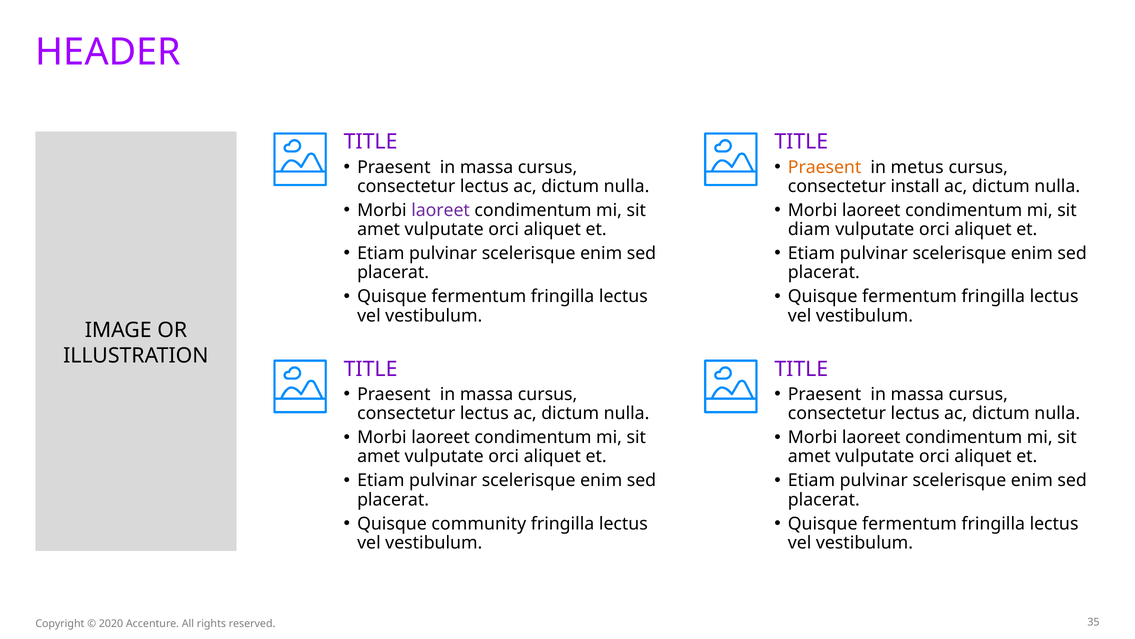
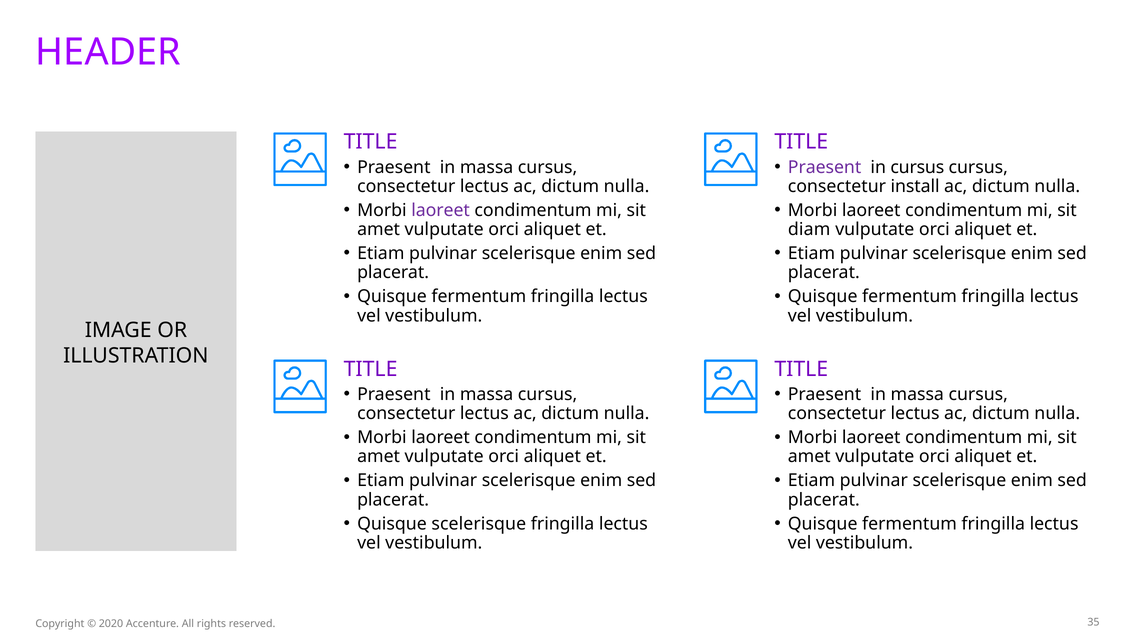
Praesent colour: orange -> purple (825, 167)
in metus: metus -> cursus (917, 167)
Quisque community: community -> scelerisque (479, 523)
